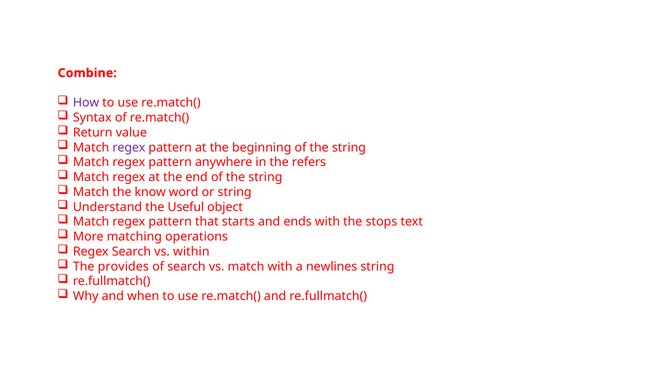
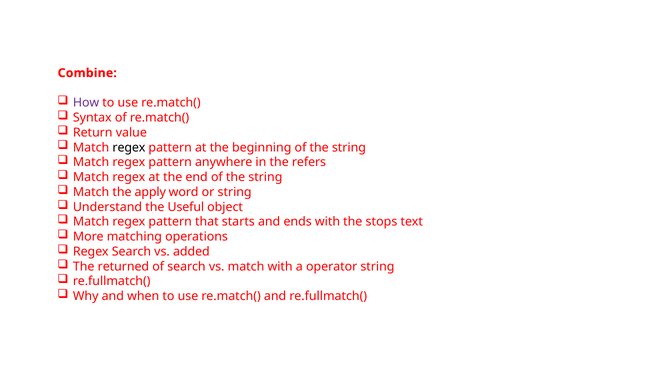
regex colour: purple -> black (129, 148)
know: know -> apply (150, 192)
within: within -> added (191, 252)
provides: provides -> returned (123, 267)
newlines: newlines -> operator (332, 267)
